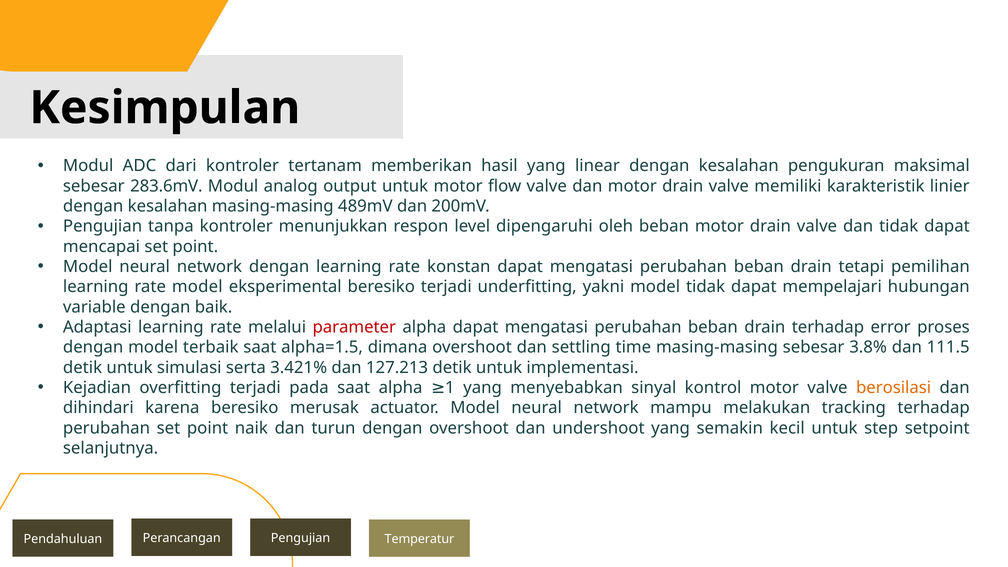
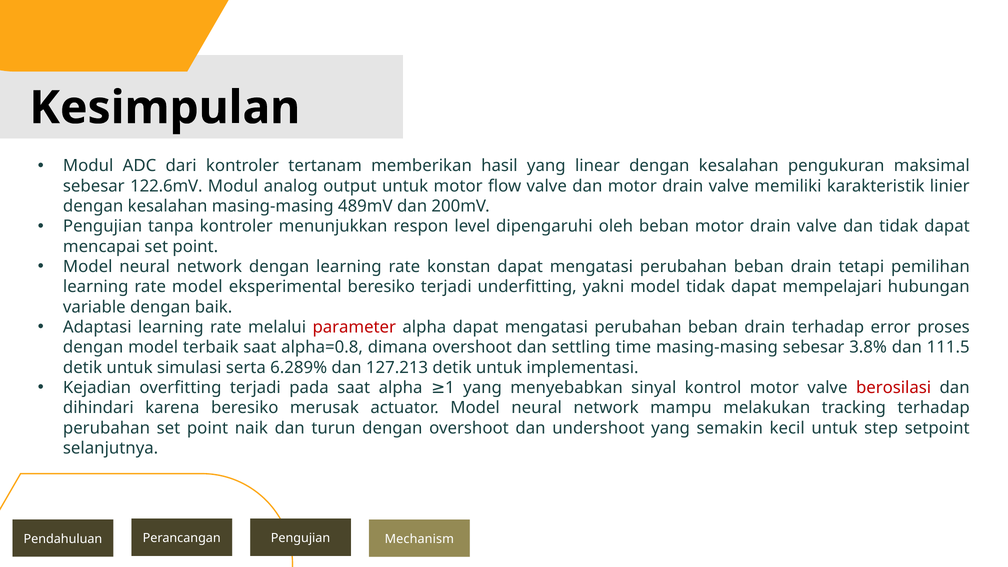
283.6mV: 283.6mV -> 122.6mV (166, 186)
alpha=1.5: alpha=1.5 -> alpha=0.8 (322, 347)
3.421%: 3.421% -> 6.289% (299, 368)
berosilasi colour: orange -> red (894, 388)
Temperatur: Temperatur -> Mechanism (419, 539)
